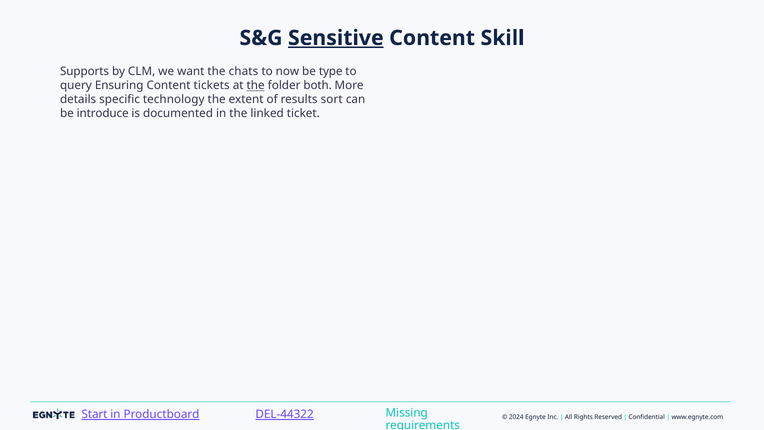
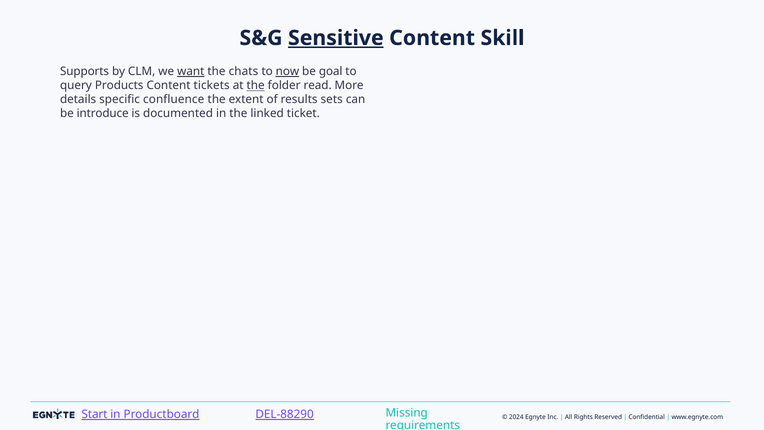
want underline: none -> present (191, 72)
now underline: none -> present (287, 72)
type: type -> goal (331, 72)
Ensuring: Ensuring -> Products (119, 86)
both: both -> read (318, 86)
technology: technology -> confluence (174, 100)
sort: sort -> sets (332, 100)
DEL-44322: DEL-44322 -> DEL-88290 (285, 414)
